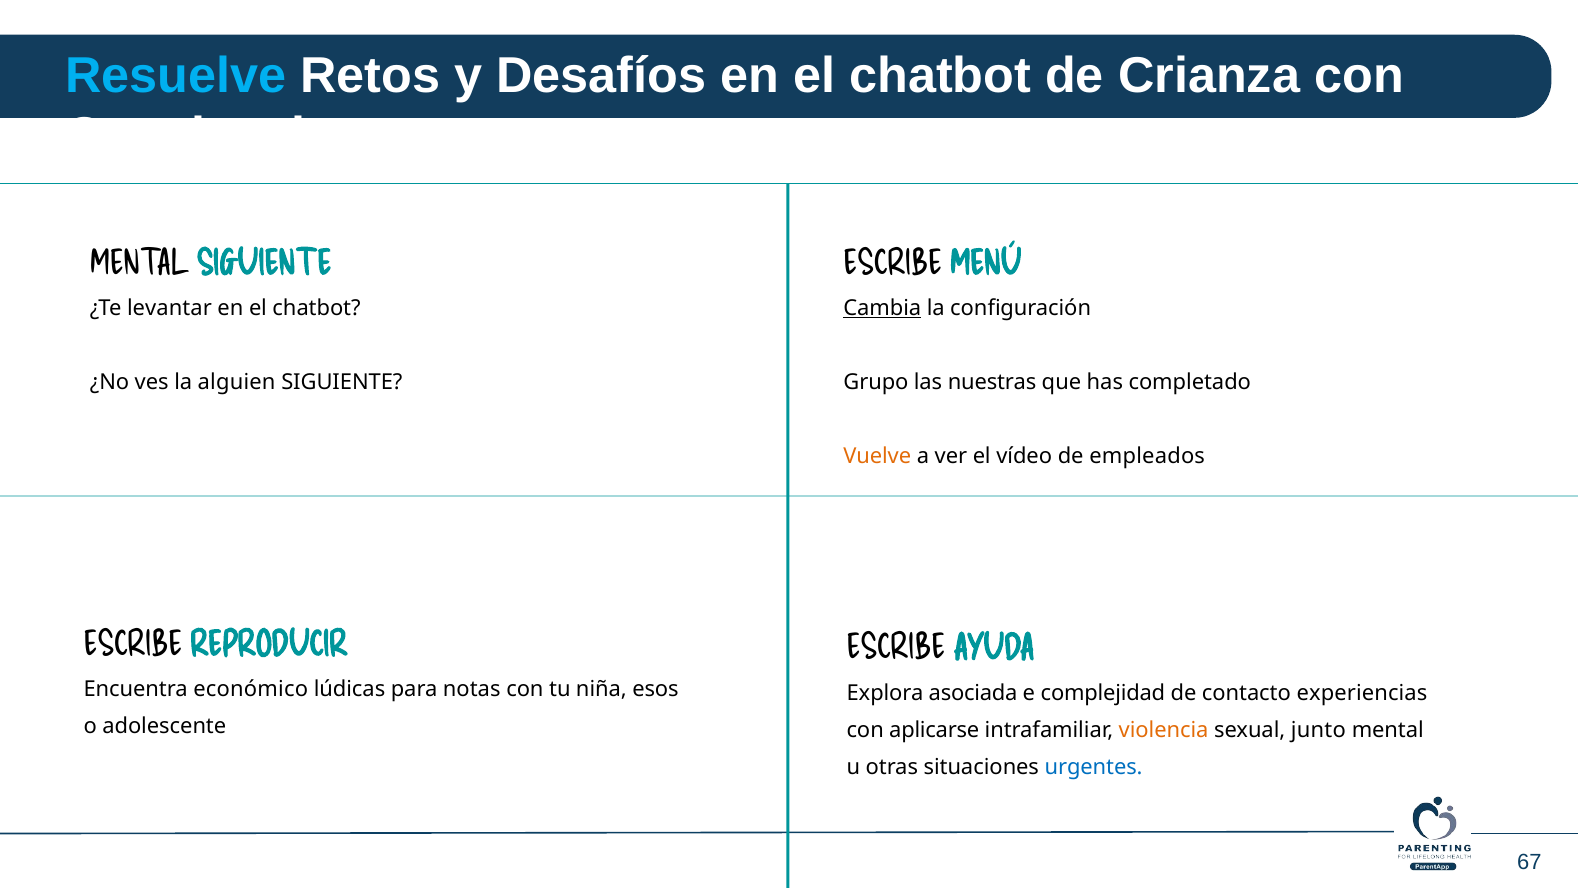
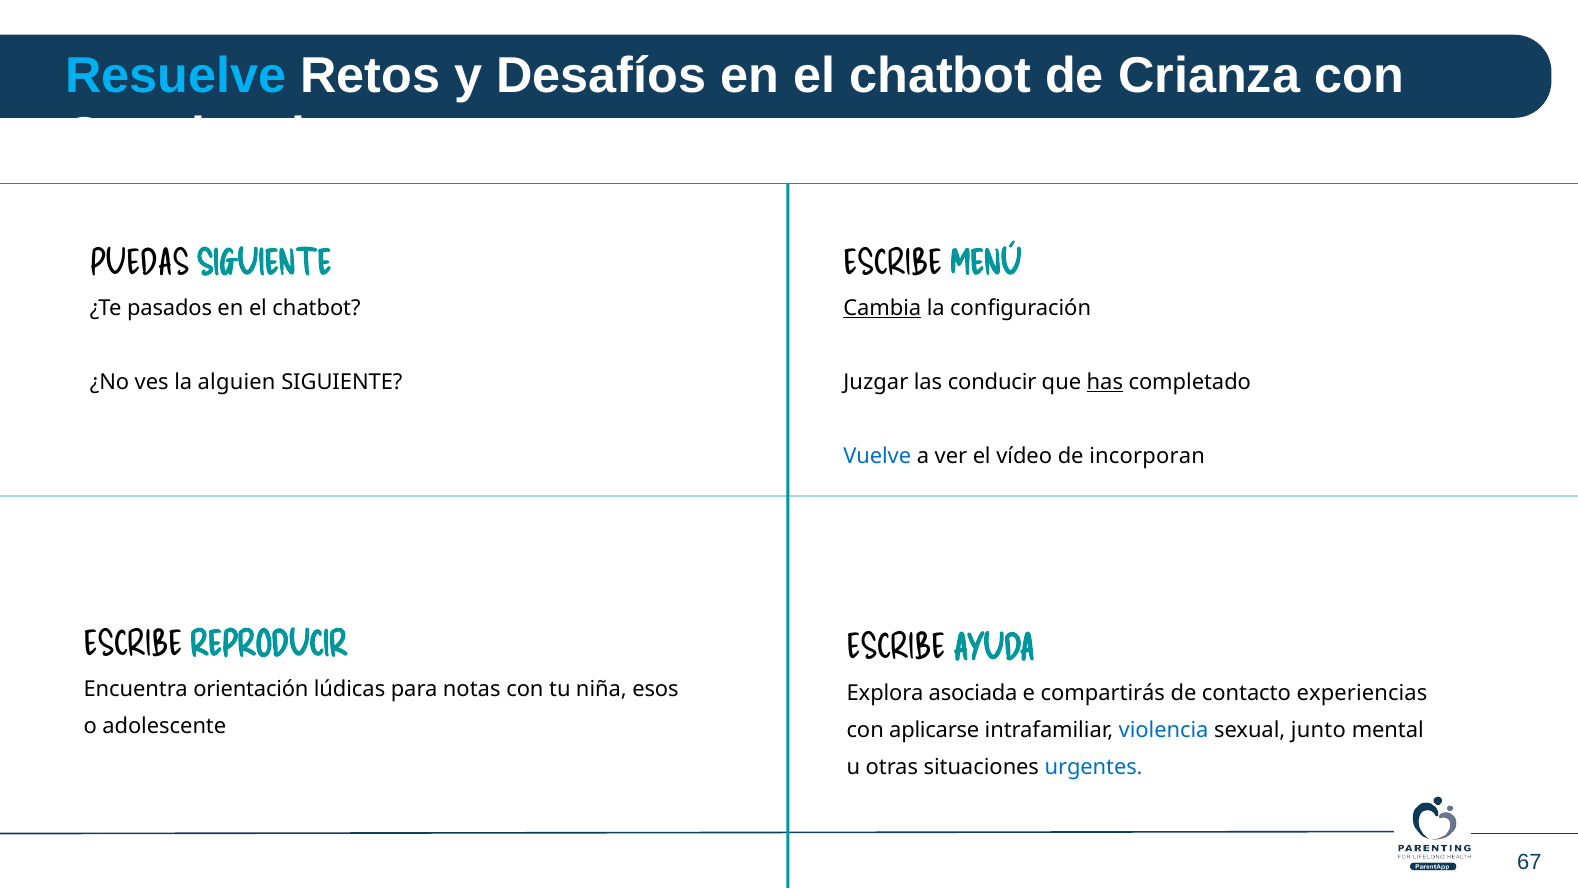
MENTAL: MENTAL -> PUEDAS (139, 264)
levantar: levantar -> pasados (170, 308)
Grupo: Grupo -> Juzgar (876, 382)
nuestras: nuestras -> conducir (992, 382)
has underline: none -> present (1105, 382)
Vuelve colour: orange -> blue (877, 456)
empleados: empleados -> incorporan (1147, 456)
económico: económico -> orientación (251, 689)
complejidad: complejidad -> compartirás (1103, 693)
violencia colour: orange -> blue (1164, 730)
